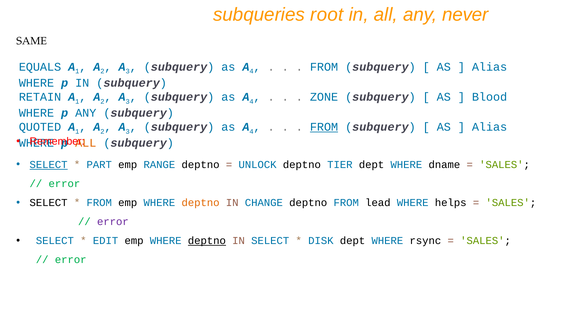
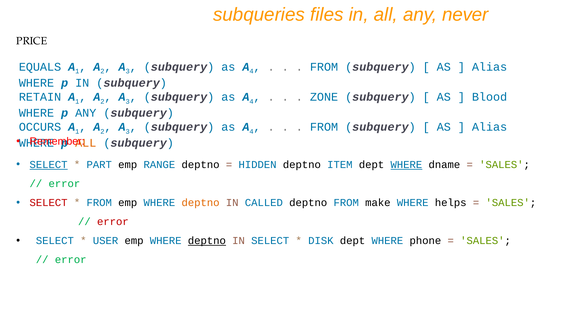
root: root -> files (327, 15)
SAME: SAME -> PRICE (32, 41)
QUOTED: QUOTED -> OCCURS (40, 127)
FROM underline: present -> none (324, 127)
UNLOCK: UNLOCK -> HIDDEN (258, 165)
TIER: TIER -> ITEM (340, 165)
WHERE underline: none -> present (406, 165)
SELECT colour: black -> red (49, 203)
CHANGE: CHANGE -> CALLED (264, 203)
lead: lead -> make (378, 203)
error colour: purple -> red (113, 222)
EDIT: EDIT -> USER (106, 241)
rsync: rsync -> phone (425, 241)
